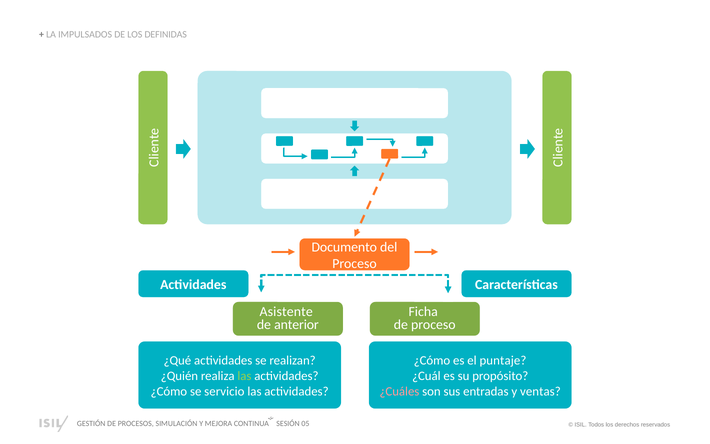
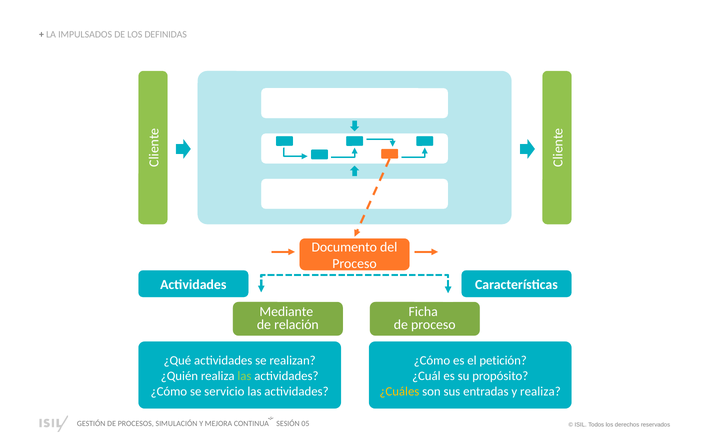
Asistente: Asistente -> Mediante (286, 311)
anterior: anterior -> relación (296, 325)
puntaje: puntaje -> petición (503, 360)
¿Cuáles colour: pink -> yellow (399, 391)
y ventas: ventas -> realiza (540, 391)
